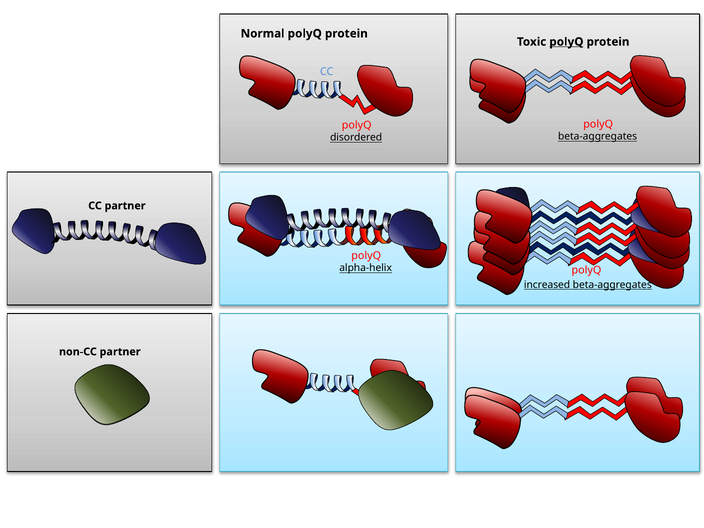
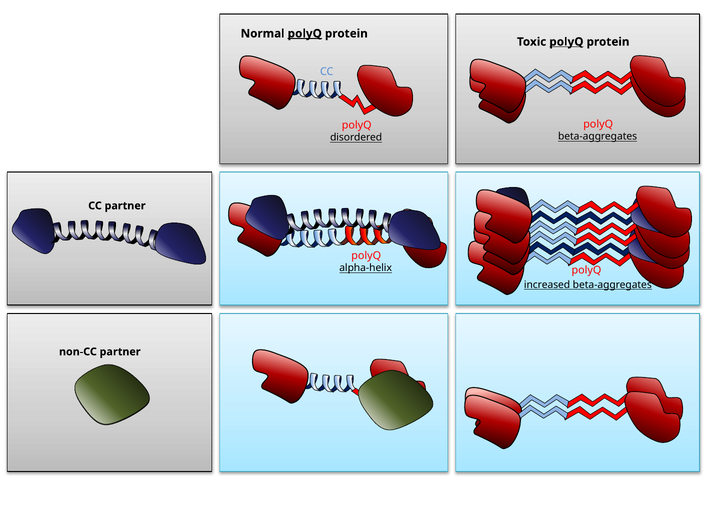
polyQ underline: none -> present (305, 34)
